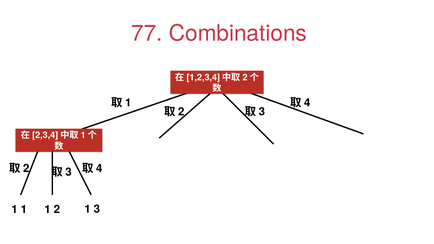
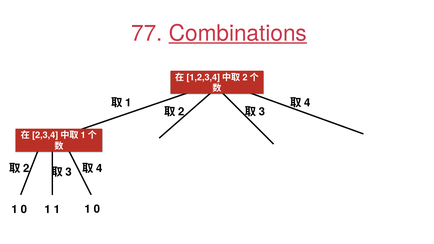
Combinations underline: none -> present (238, 33)
3: 3 -> 0 (97, 209)
1: 1 -> 0 (24, 210)
1 2: 2 -> 1 (57, 210)
